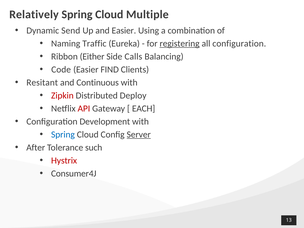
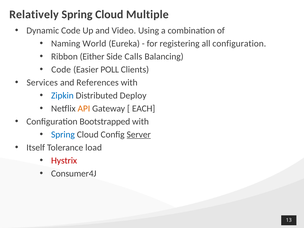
Dynamic Send: Send -> Code (71, 31)
and Easier: Easier -> Video (124, 31)
Traffic: Traffic -> World (94, 44)
registering underline: present -> none (180, 44)
FIND: FIND -> POLL (110, 70)
Resitant: Resitant -> Services (42, 83)
Continuous: Continuous -> References (98, 83)
Zipkin colour: red -> blue (62, 96)
API colour: red -> orange (84, 109)
Development: Development -> Bootstrapped (105, 122)
After: After -> Itself (36, 148)
such: such -> load (94, 148)
